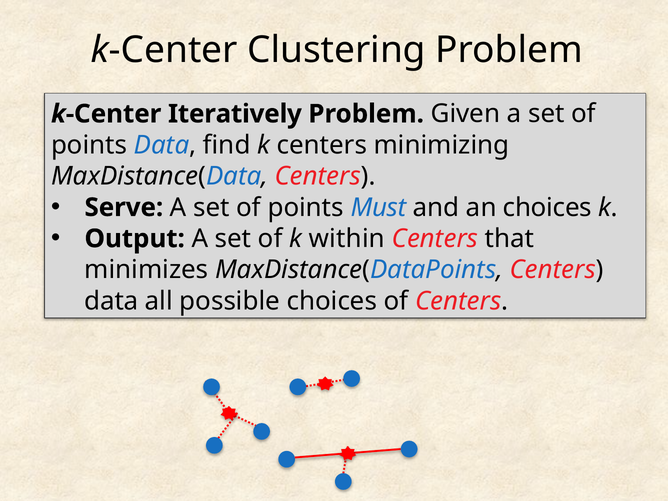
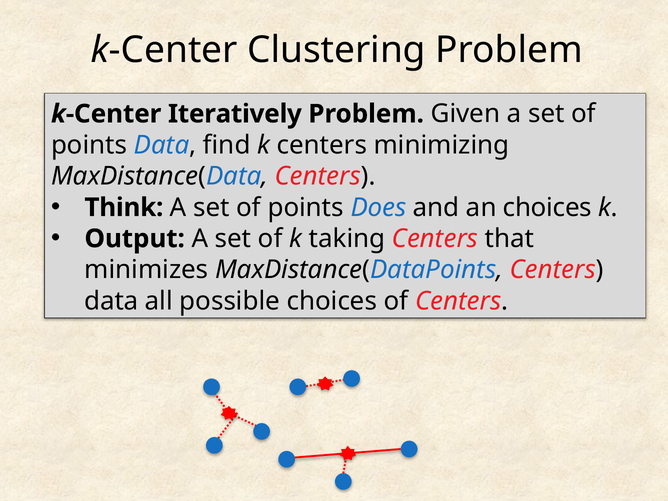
Serve: Serve -> Think (124, 207)
Must: Must -> Does (378, 207)
within: within -> taking (347, 239)
